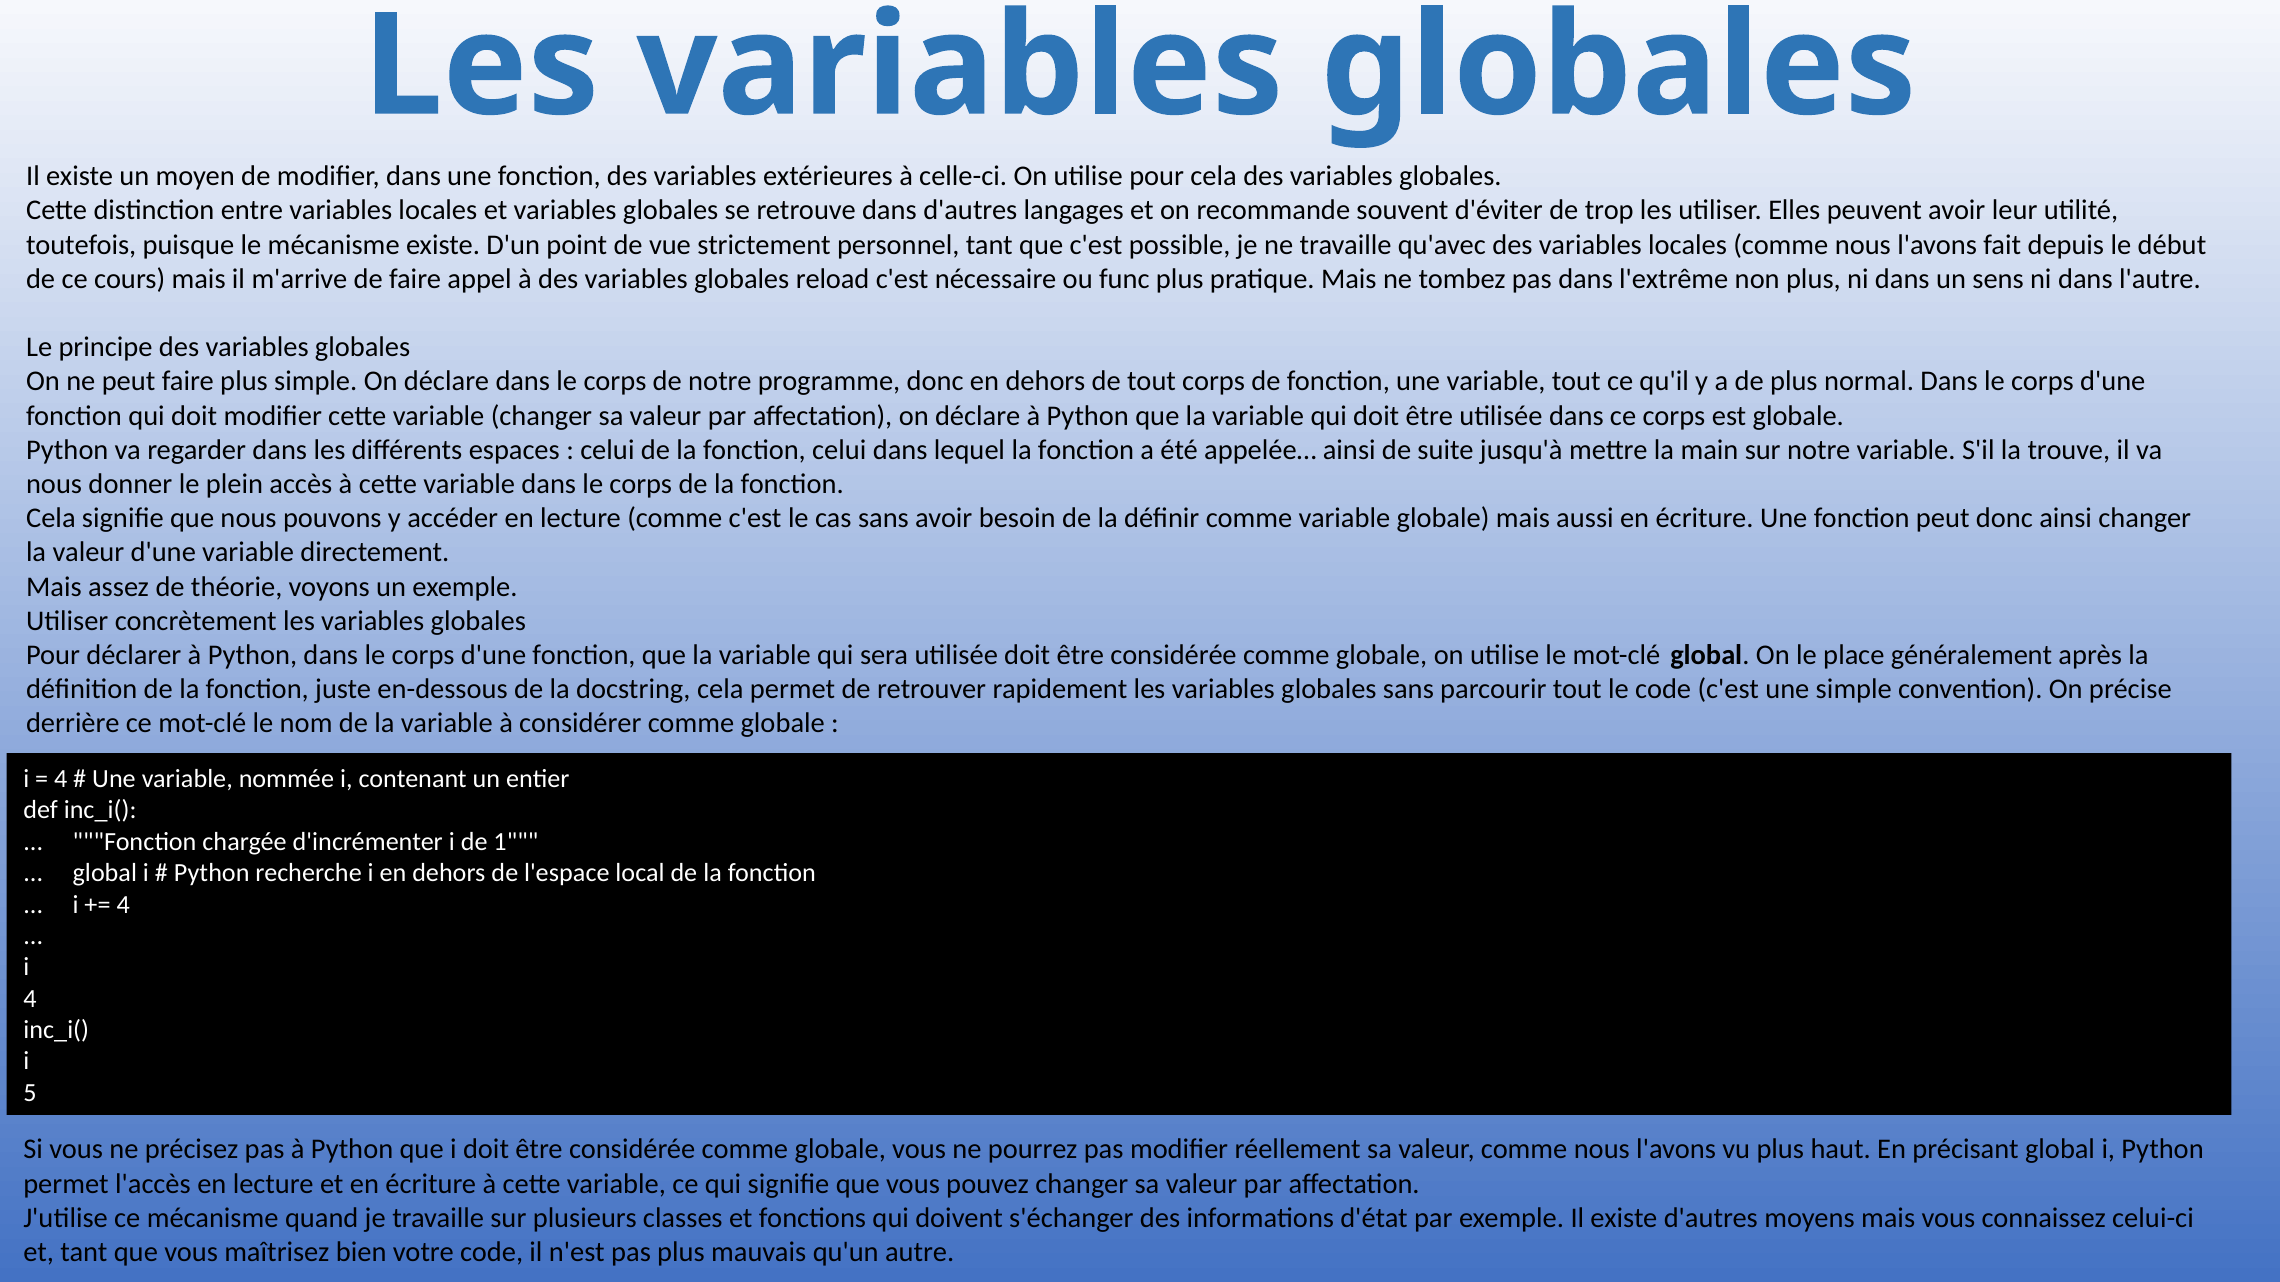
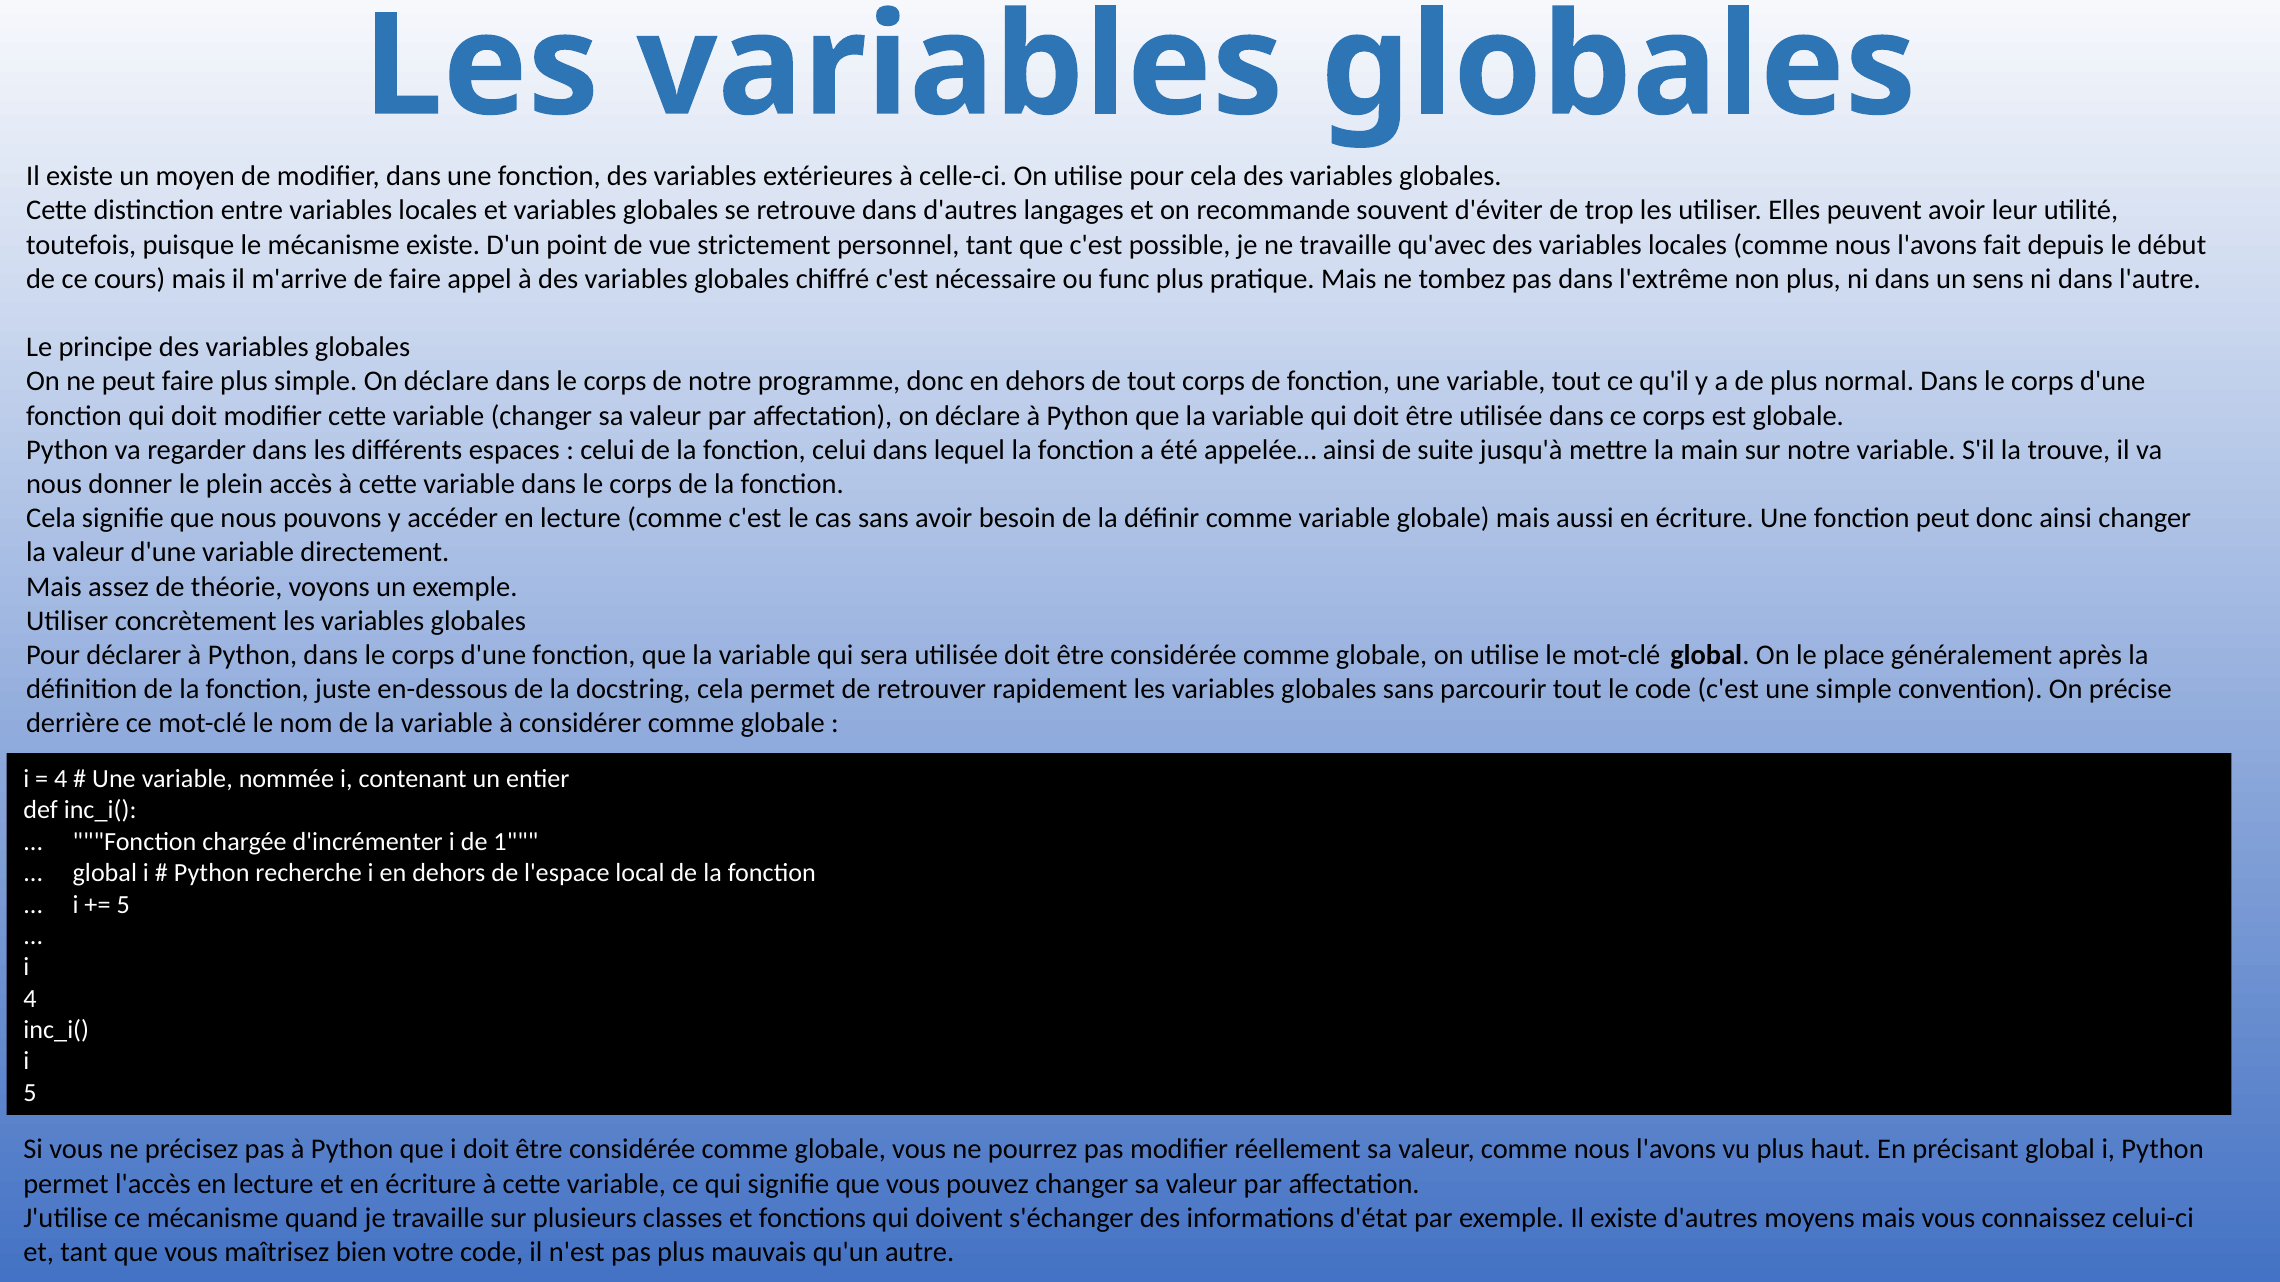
reload: reload -> chiffré (833, 279)
4: 4 -> 5 (123, 905)
